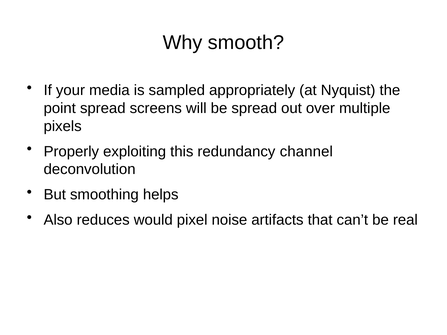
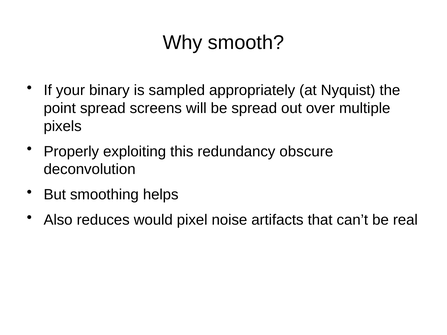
media: media -> binary (109, 90)
channel: channel -> obscure (306, 152)
